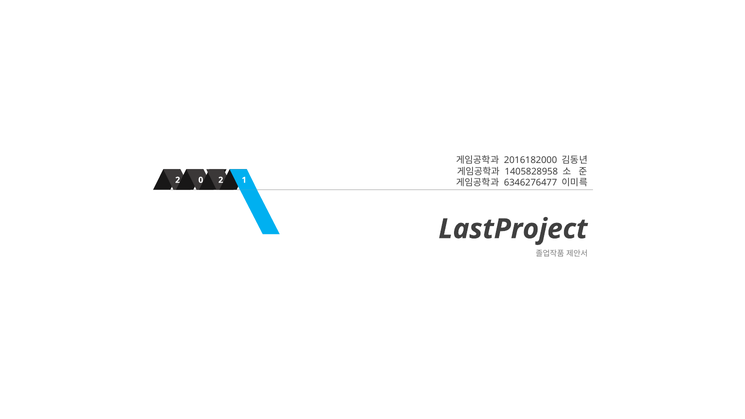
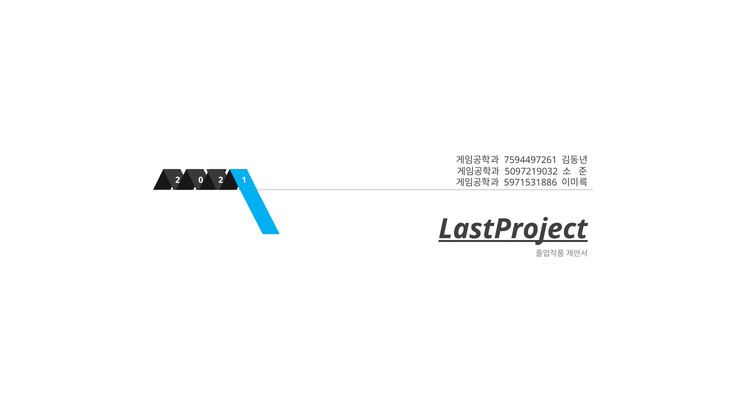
2016182000: 2016182000 -> 7594497261 (531, 160)
1405828958: 1405828958 -> 5097219032 (531, 171)
6346276477: 6346276477 -> 5971531886 (531, 183)
LastProject underline: none -> present (513, 229)
